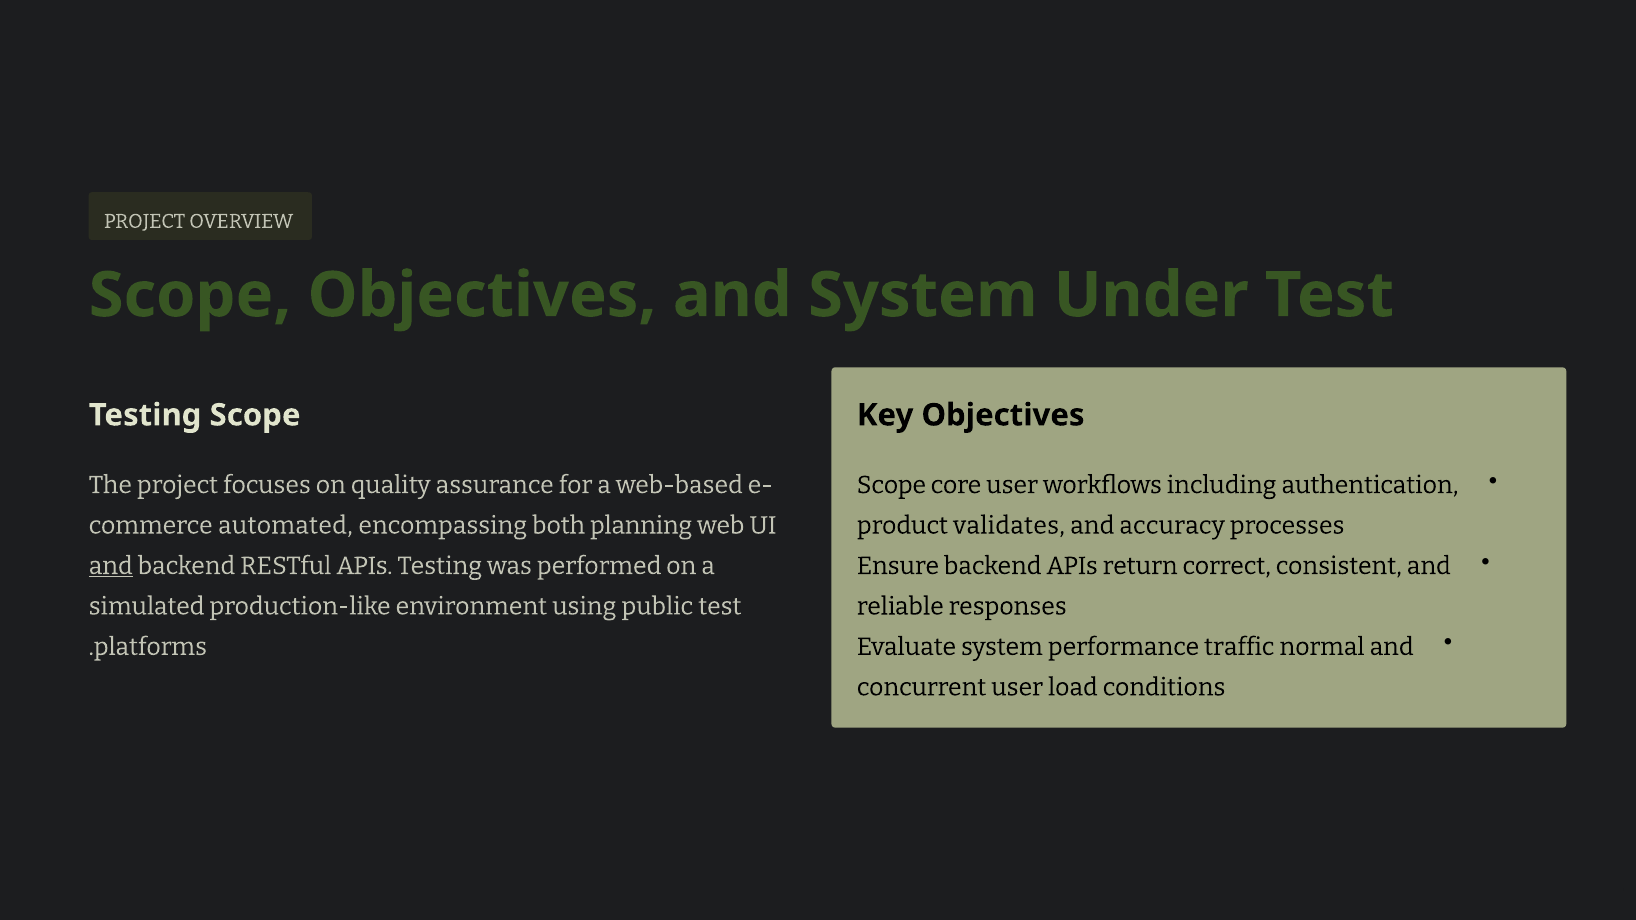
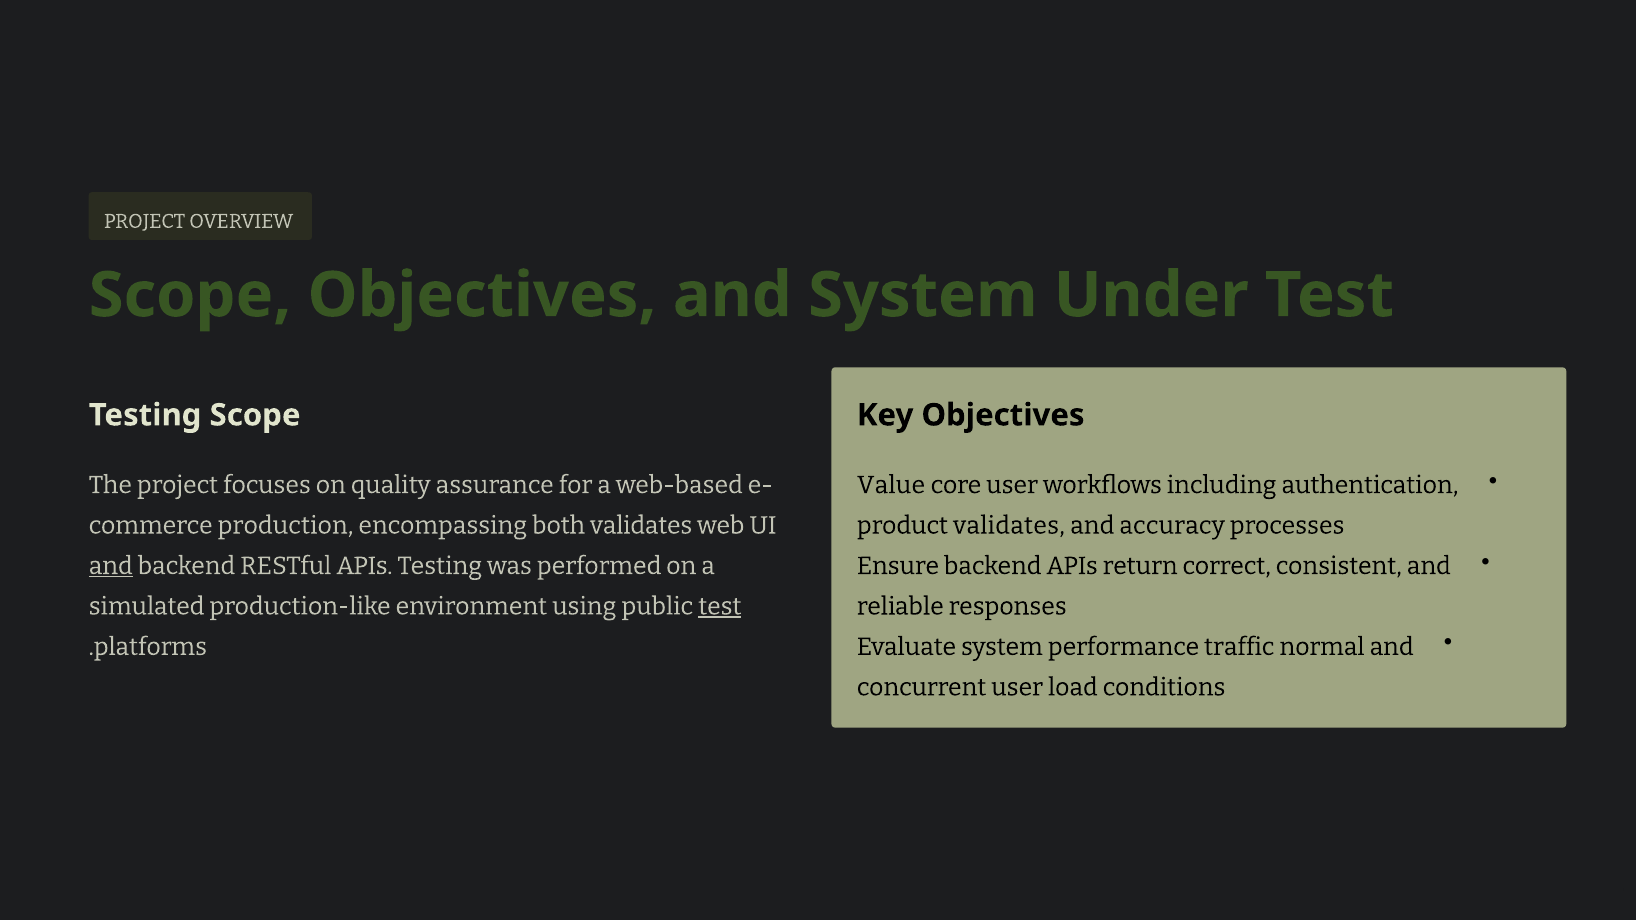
Scope: Scope -> Value (891, 485)
automated: automated -> production (285, 526)
both planning: planning -> validates (641, 526)
test underline: none -> present (720, 606)
